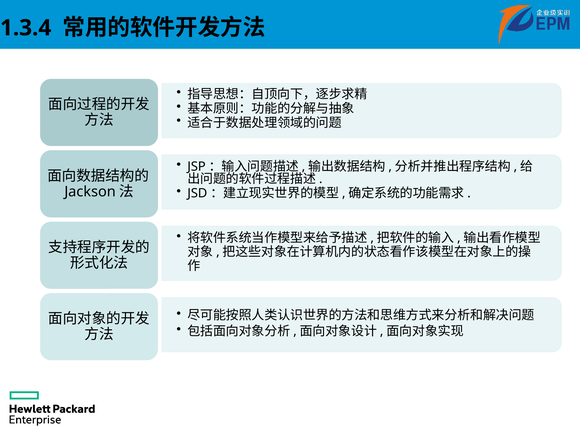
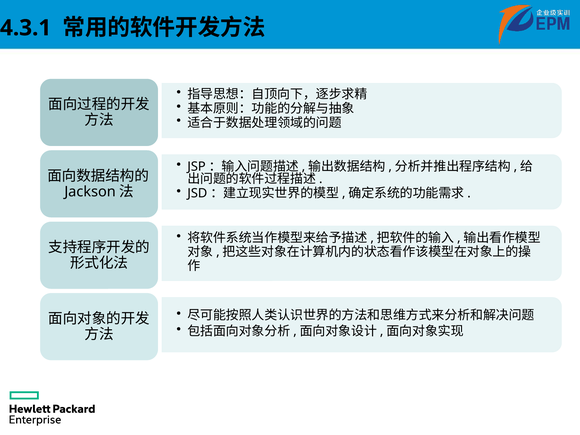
1.3.4: 1.3.4 -> 4.3.1 (26, 28)
